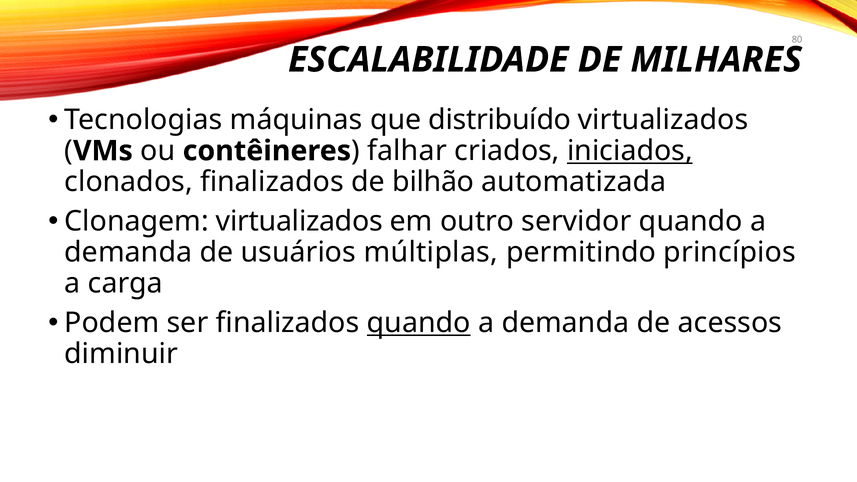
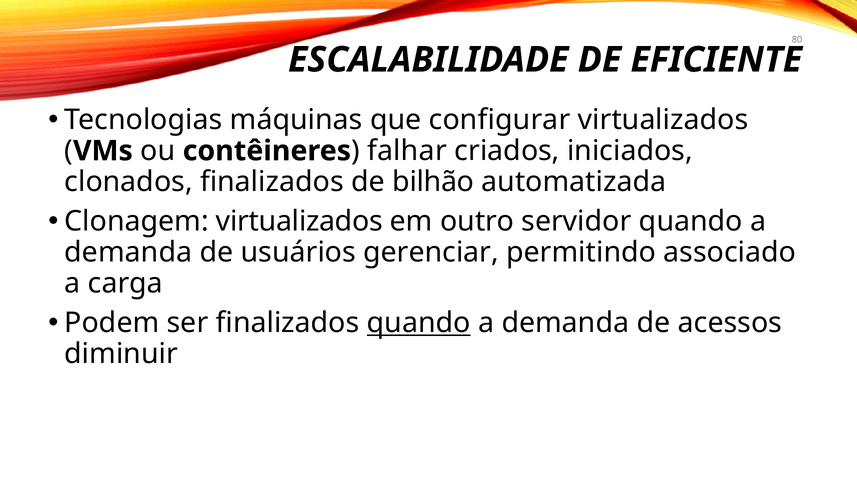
MILHARES: MILHARES -> EFICIENTE (716, 60)
distribuído: distribuído -> configurar (500, 120)
iniciados underline: present -> none (630, 151)
múltiplas: múltiplas -> gerenciar (431, 252)
princípios: princípios -> associado (730, 252)
